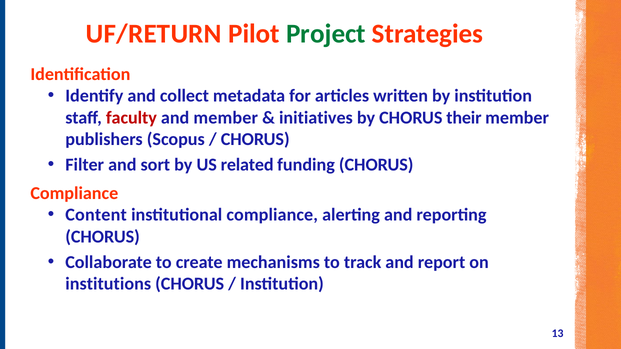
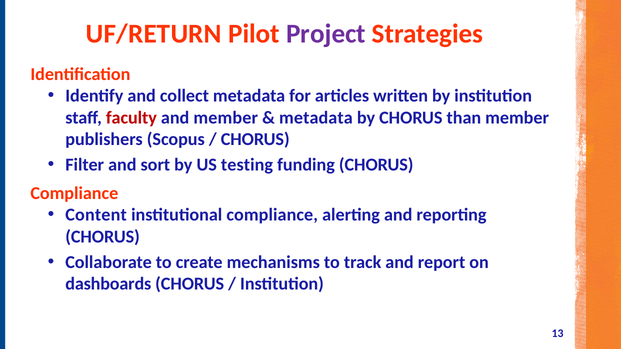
Project colour: green -> purple (326, 34)
initiatives: initiatives -> metadata (316, 118)
their: their -> than (464, 118)
related: related -> testing (247, 165)
institutions: institutions -> dashboards (108, 284)
